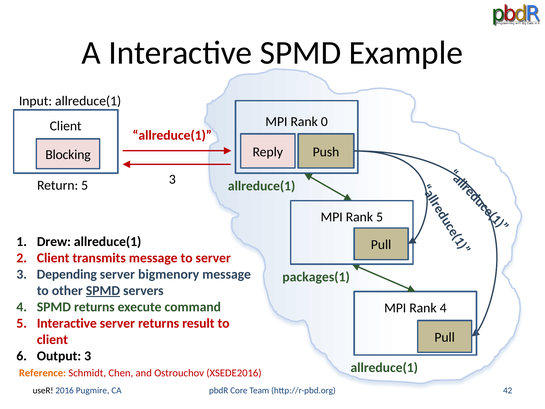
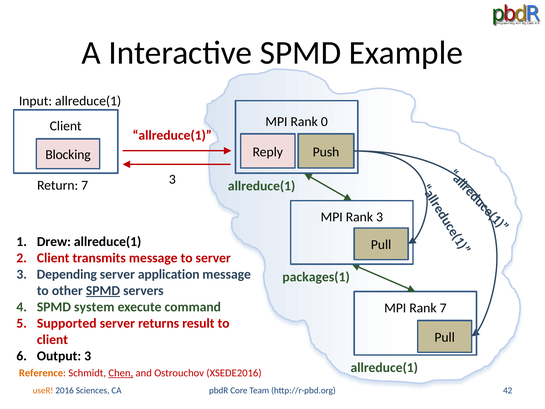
Return 5: 5 -> 7 (85, 185)
Rank 5: 5 -> 3 (380, 217)
bigmenory: bigmenory -> application (169, 274)
SPMD returns: returns -> system (94, 307)
Rank 4: 4 -> 7 (443, 308)
Interactive: Interactive -> Supported (67, 323)
Chen underline: none -> present (121, 373)
useR colour: black -> orange (43, 390)
Pugmire: Pugmire -> Sciences (93, 390)
